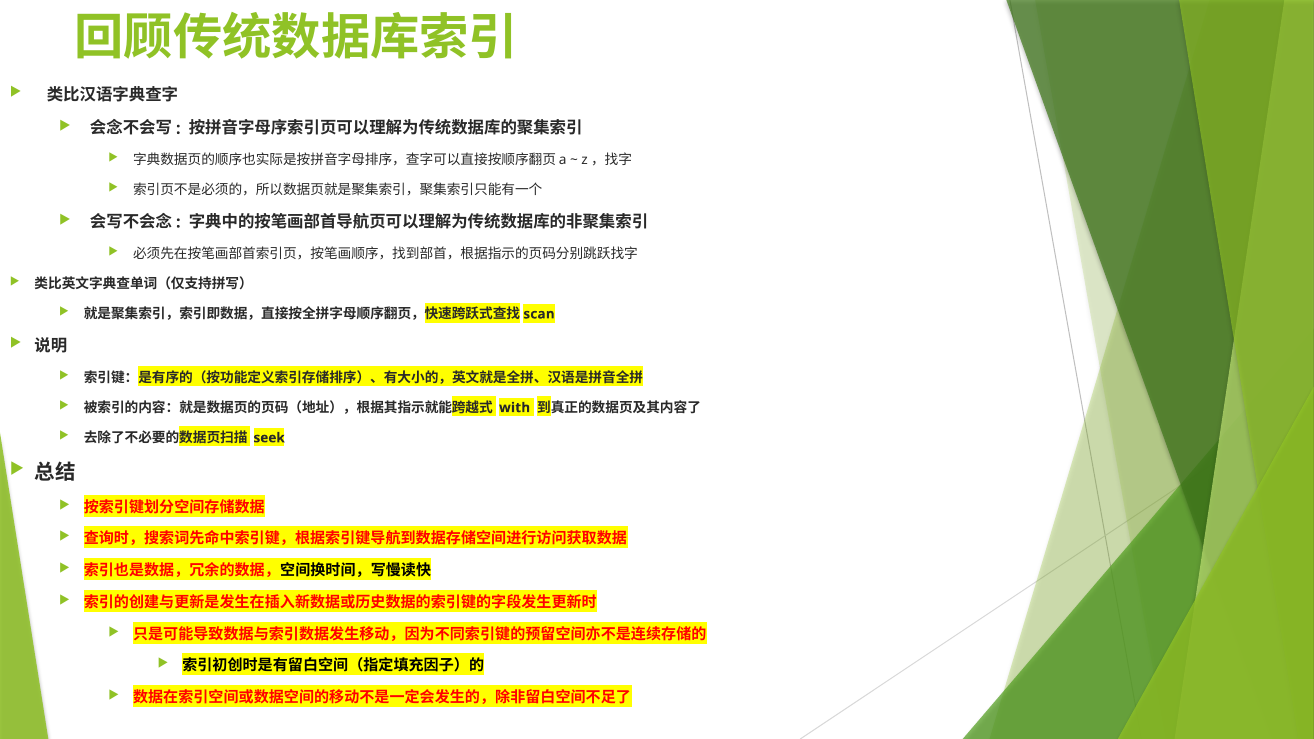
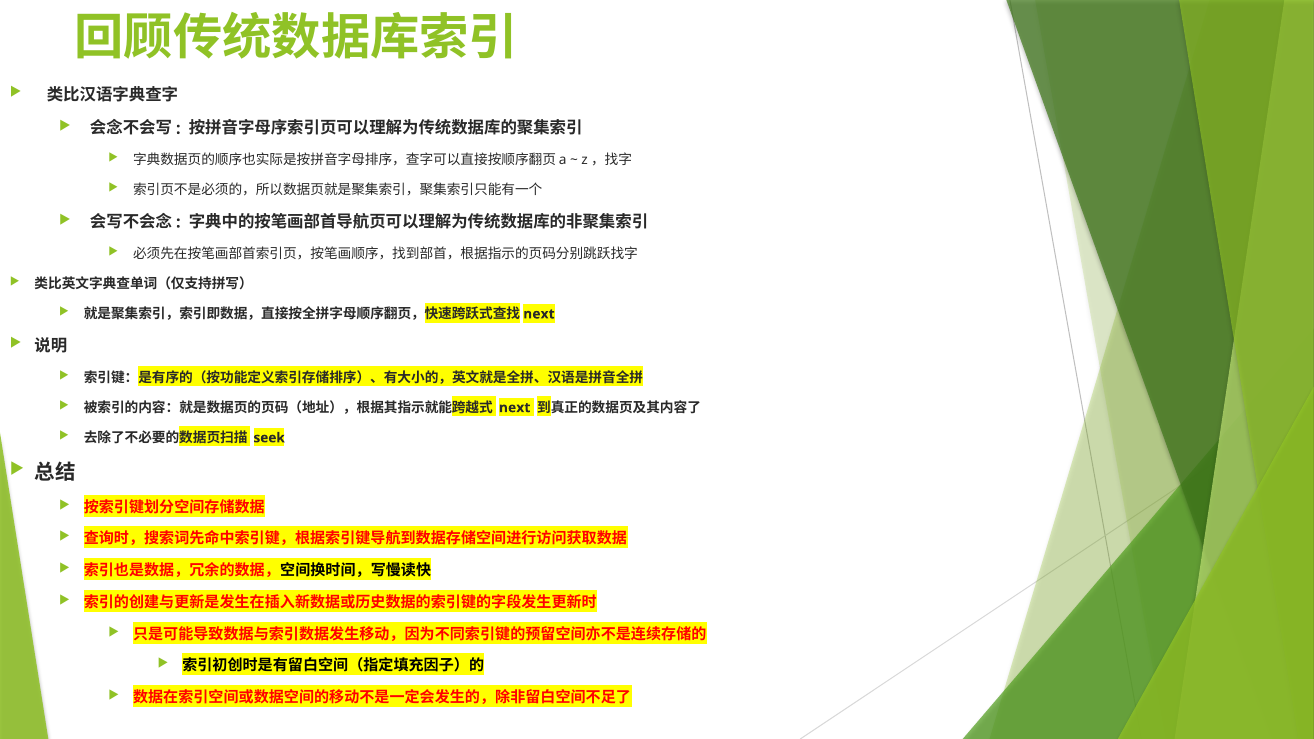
scan: scan -> next (539, 314)
with: with -> next (515, 408)
